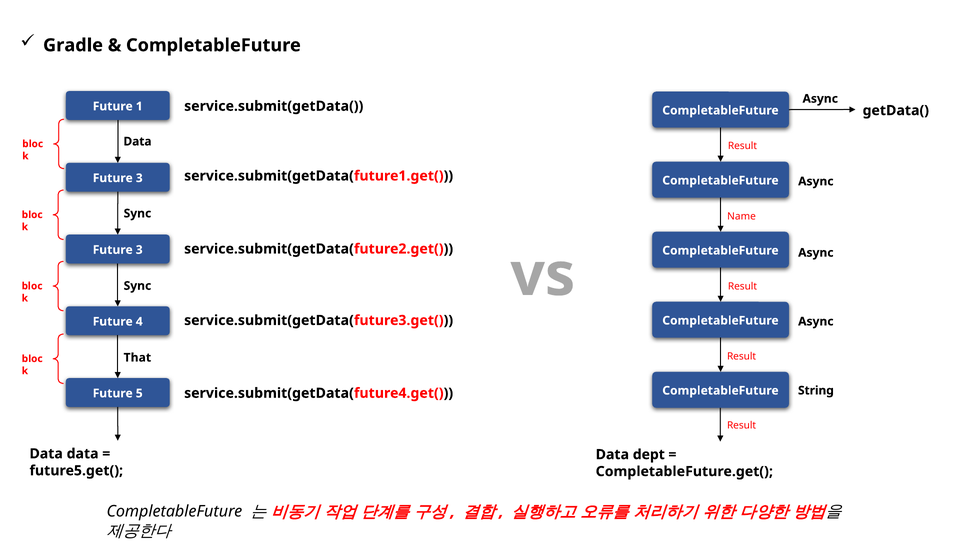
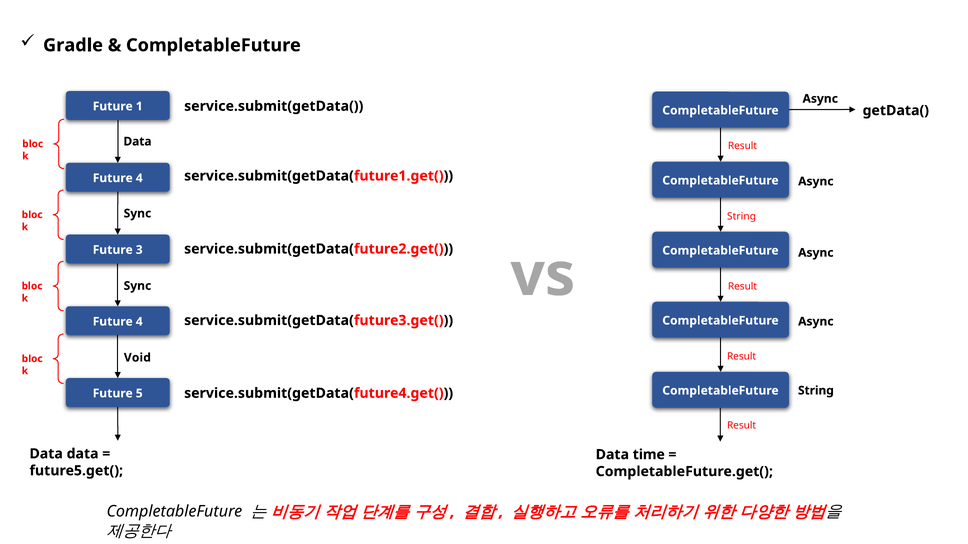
3: 3 -> 4 (139, 178)
Name: Name -> String (742, 217)
That: That -> Void (137, 358)
dept: dept -> time (649, 455)
